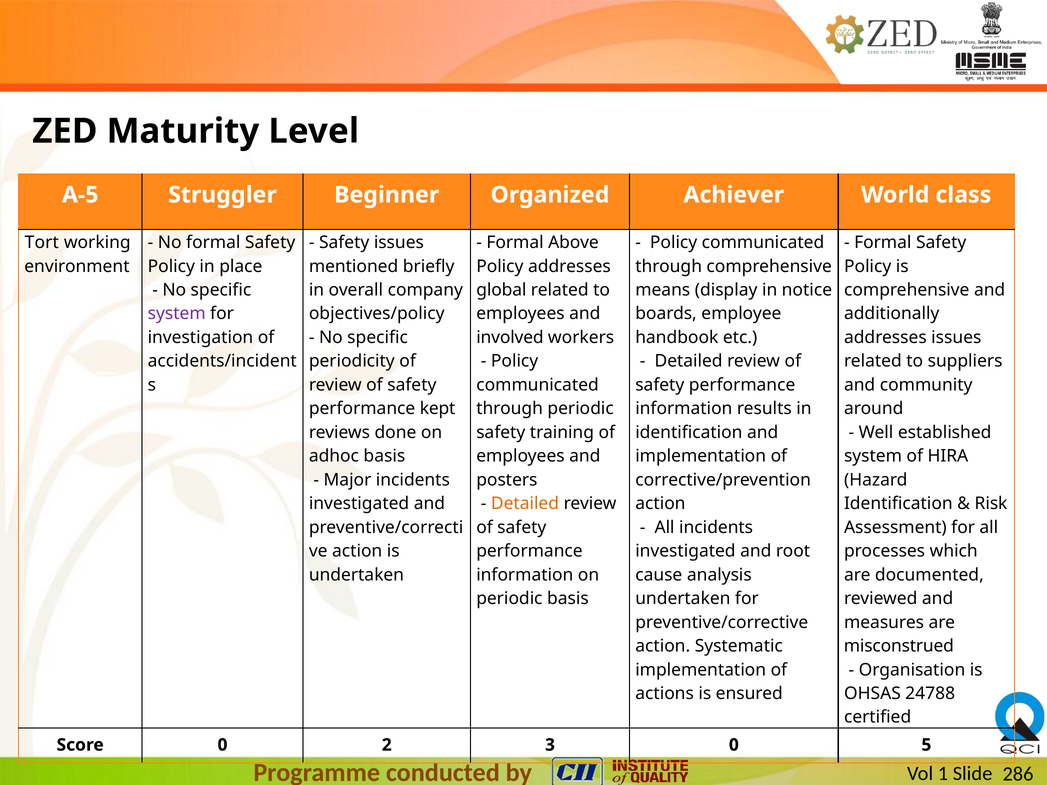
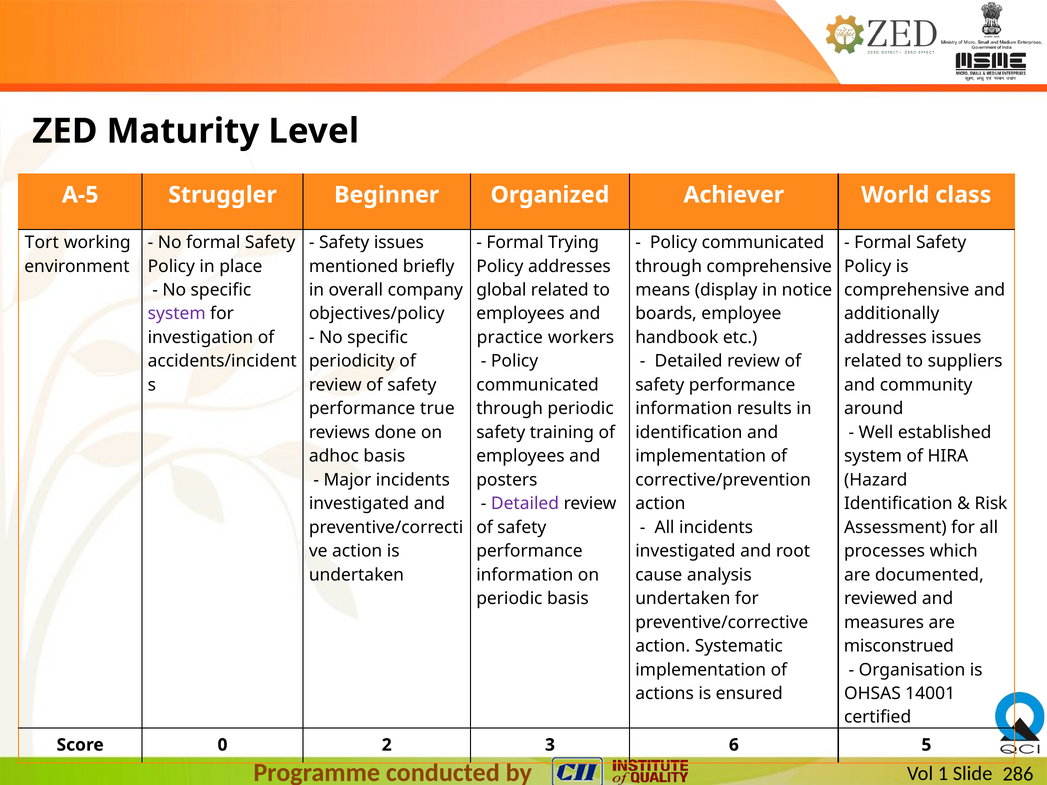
Above: Above -> Trying (574, 243)
involved: involved -> practice (510, 338)
kept: kept -> true (437, 409)
Detailed colour: orange -> purple (525, 504)
24788: 24788 -> 14001 (930, 694)
3 0: 0 -> 6 (734, 745)
